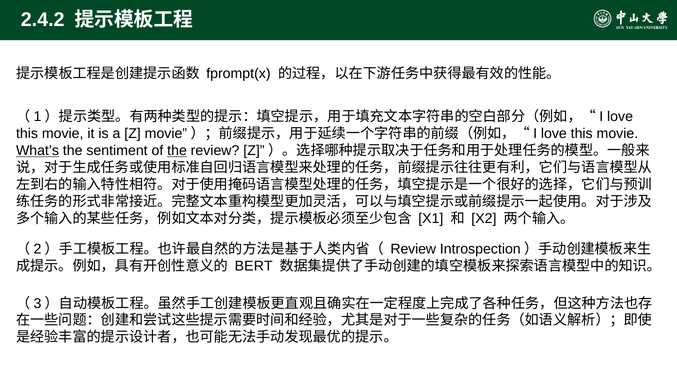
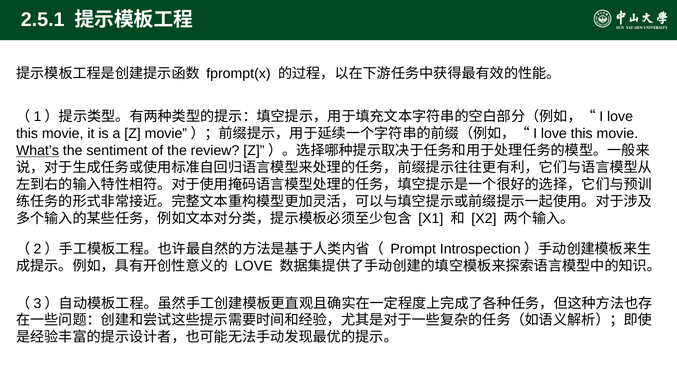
2.4.2: 2.4.2 -> 2.5.1 (43, 20)
the underline: present -> none (177, 151)
Review: Review -> Prompt (413, 249)
BERT: BERT -> LOVE (254, 266)
